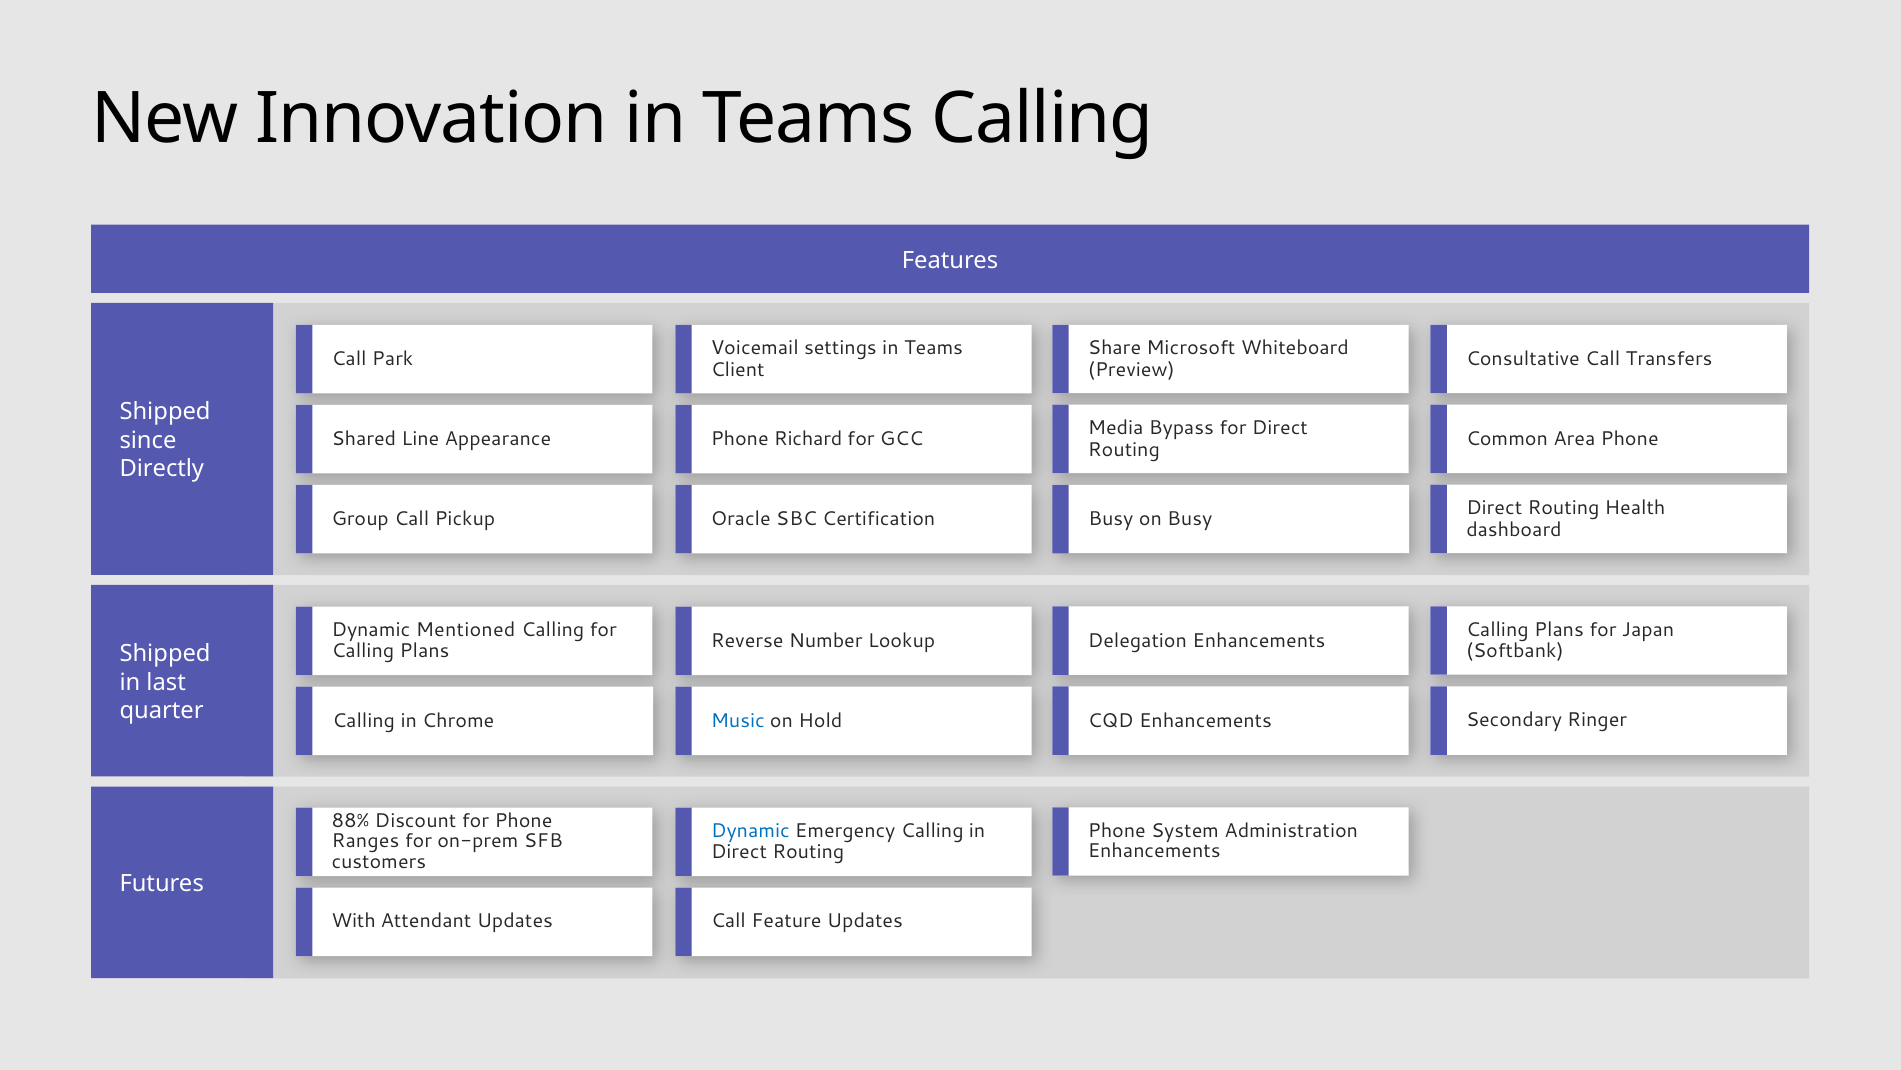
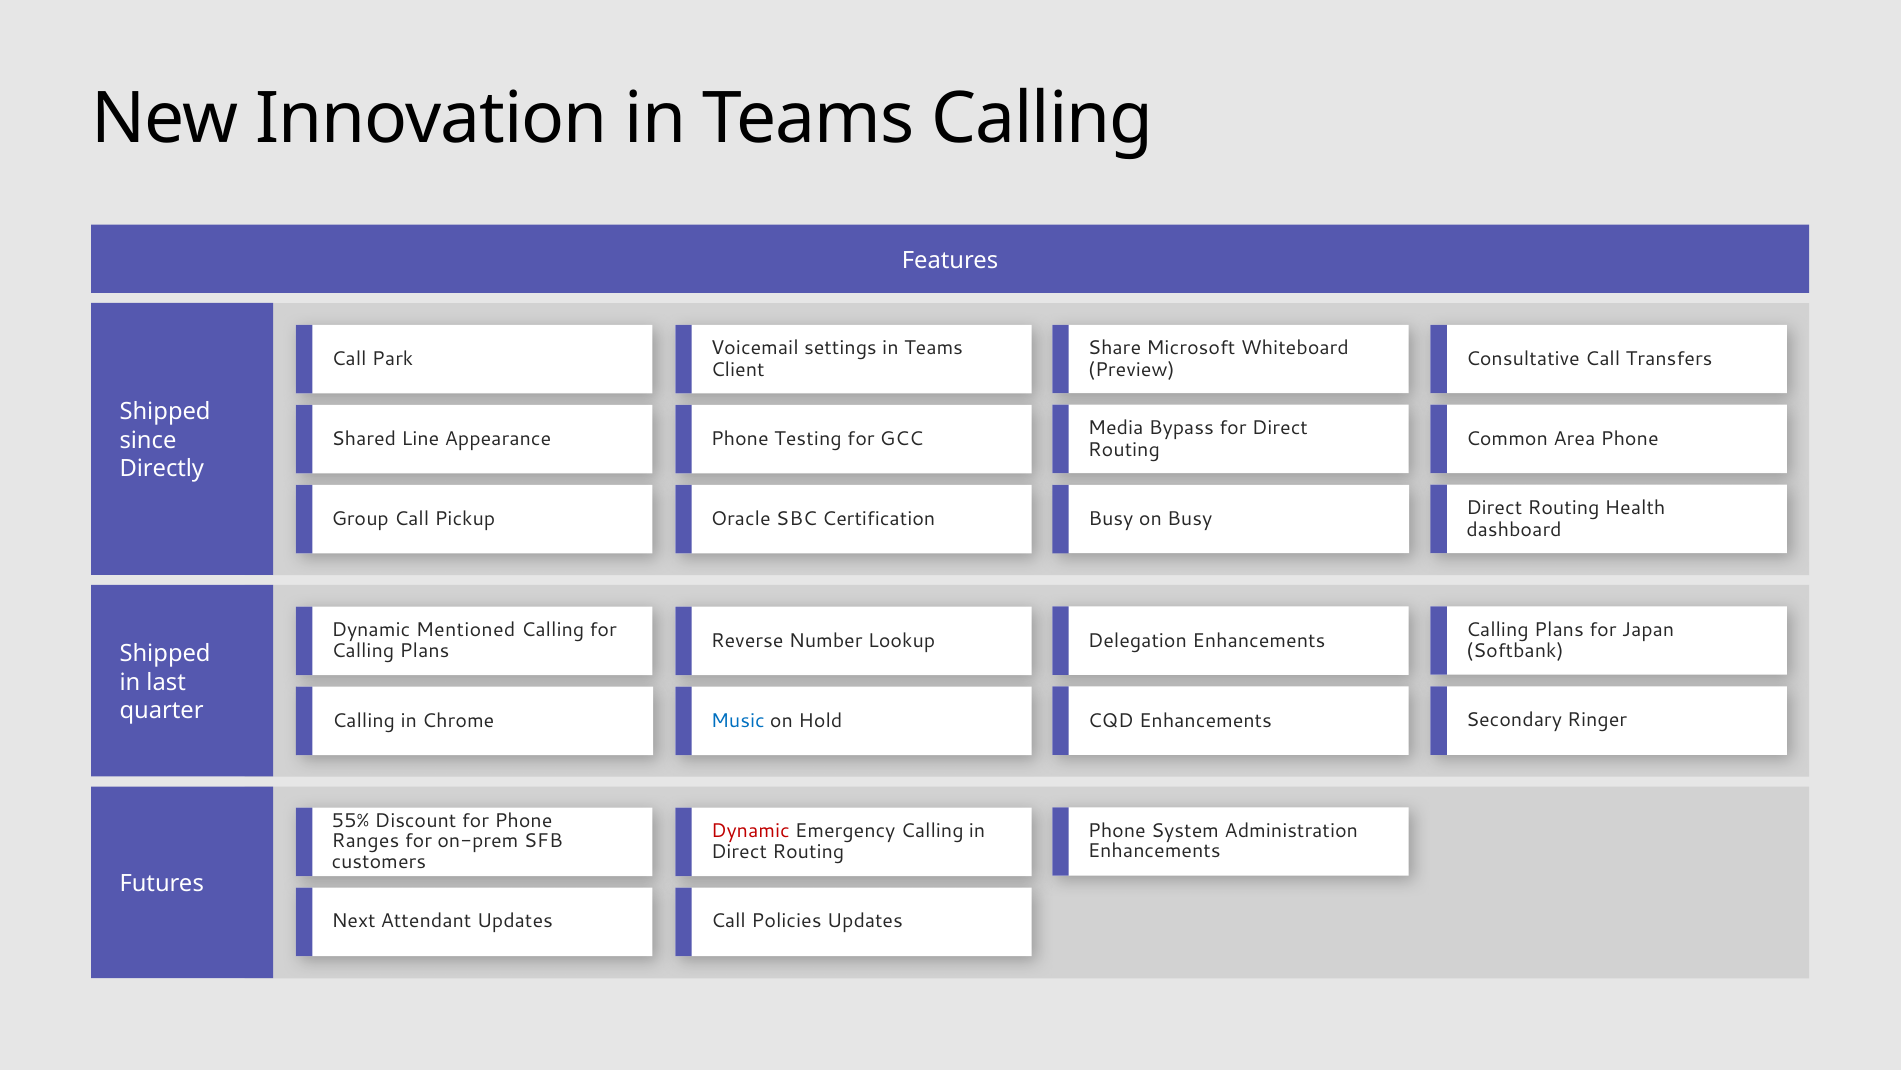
Richard: Richard -> Testing (808, 439)
88%: 88% -> 55% (351, 821)
Dynamic colour: blue -> red (750, 831)
With: With -> Next (354, 921)
Feature: Feature -> Policies (787, 921)
